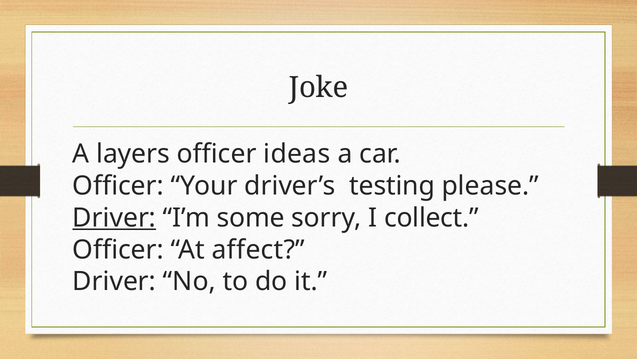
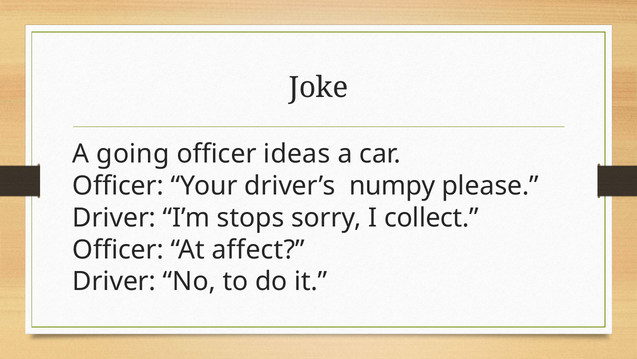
layers: layers -> going (133, 154)
testing: testing -> numpy (392, 186)
Driver underline: present -> none (114, 217)
some: some -> stops (251, 217)
